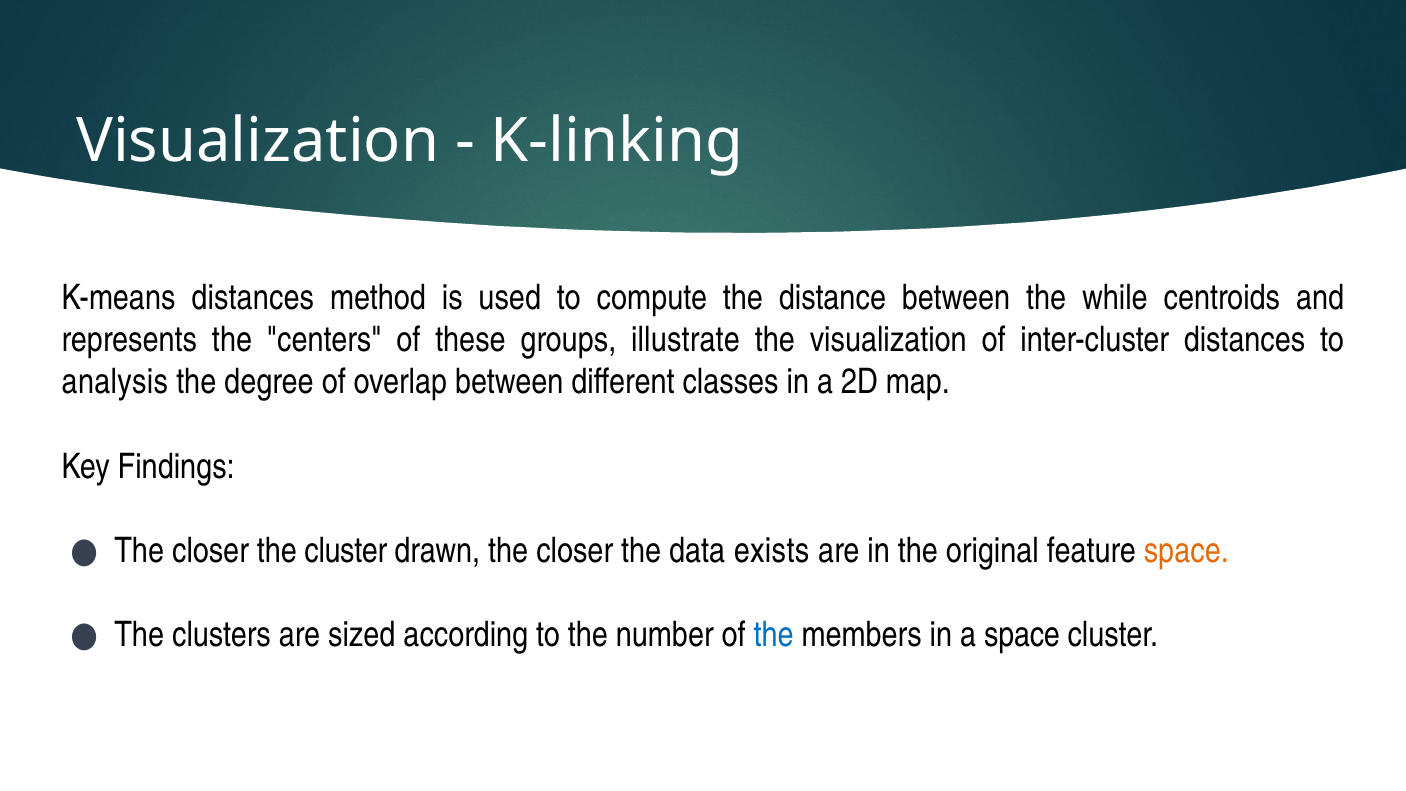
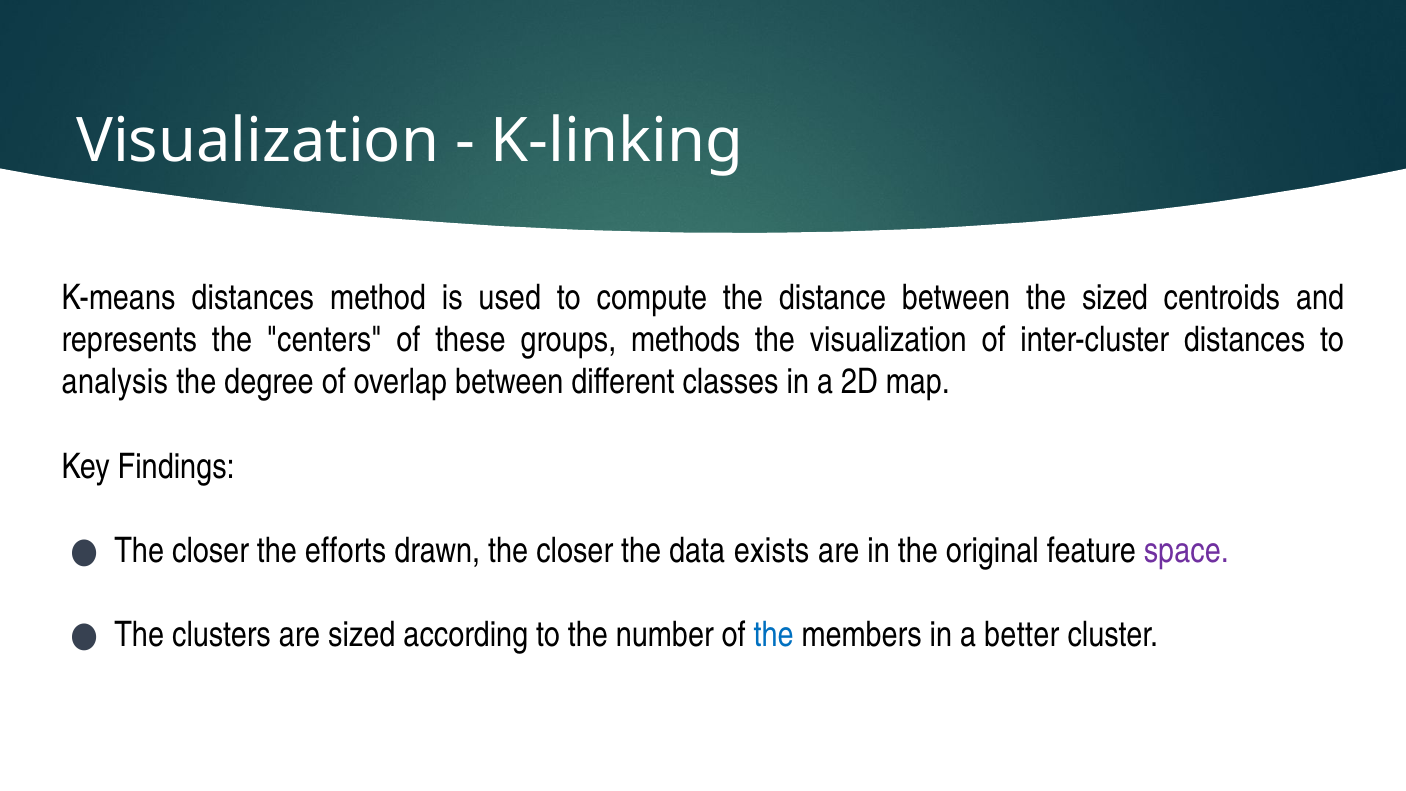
the while: while -> sized (1115, 298)
illustrate: illustrate -> methods (686, 340)
the cluster: cluster -> efforts (346, 551)
space colour: orange -> purple (1186, 551)
a space: space -> better (1022, 635)
